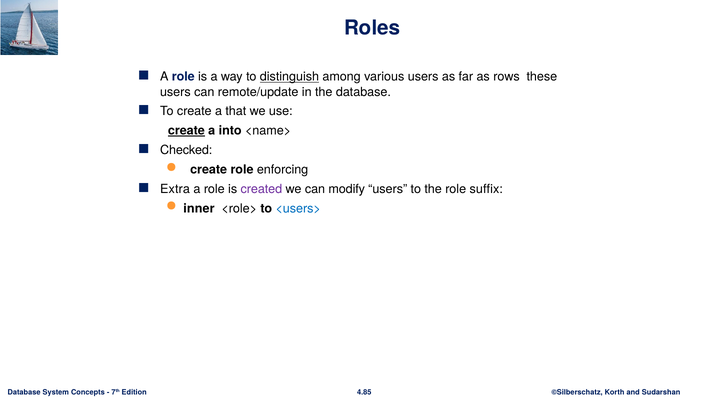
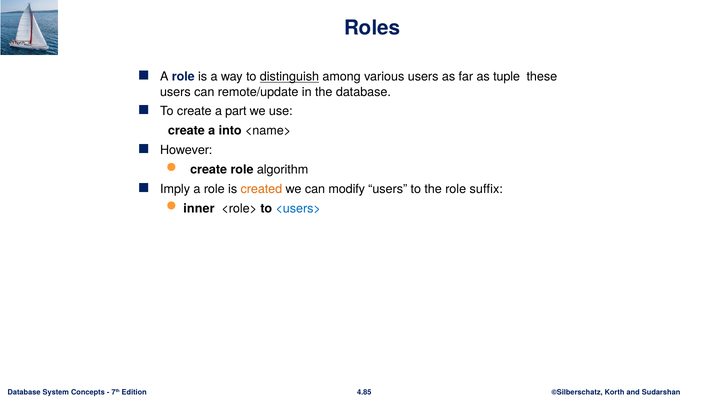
rows: rows -> tuple (507, 77)
that: that -> part (236, 111)
create underline: present -> none (186, 131)
Checked: Checked -> However (186, 150)
enforcing: enforcing -> algorithm (283, 170)
Extra: Extra -> Imply (175, 189)
created colour: purple -> orange (261, 189)
